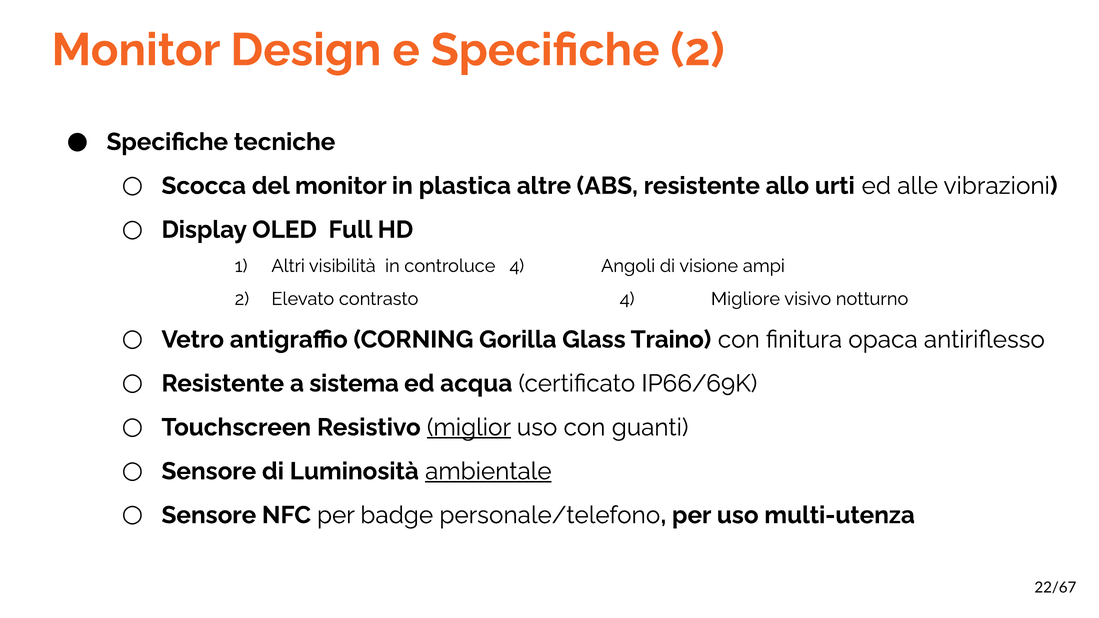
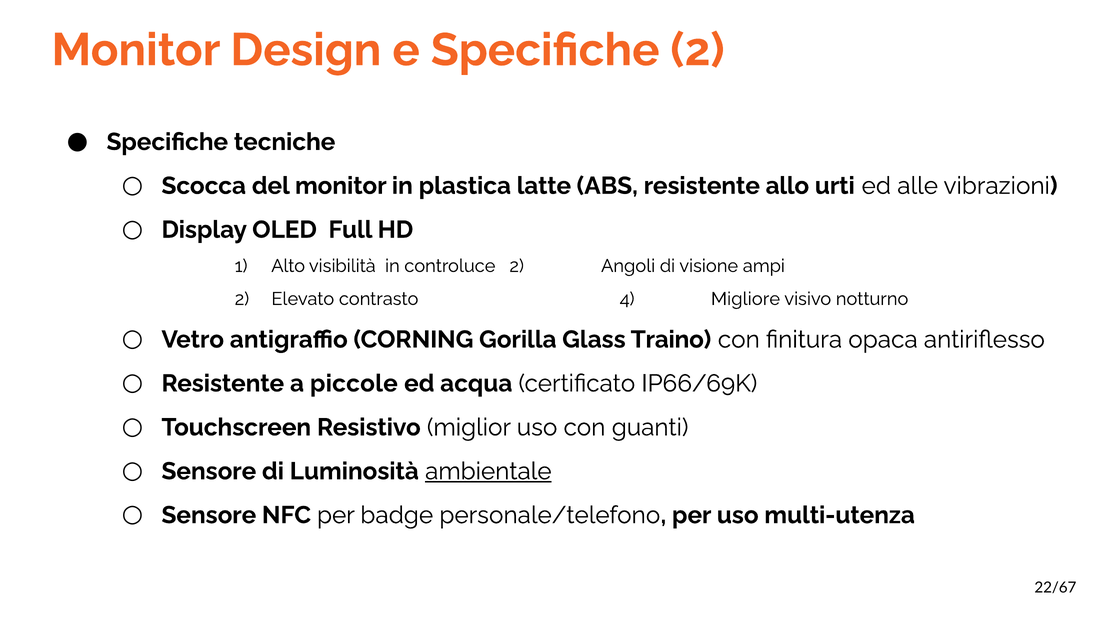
altre: altre -> latte (544, 186)
Altri: Altri -> Alto (288, 266)
controluce 4: 4 -> 2 (517, 266)
sistema: sistema -> piccole (354, 384)
miglior underline: present -> none (469, 427)
